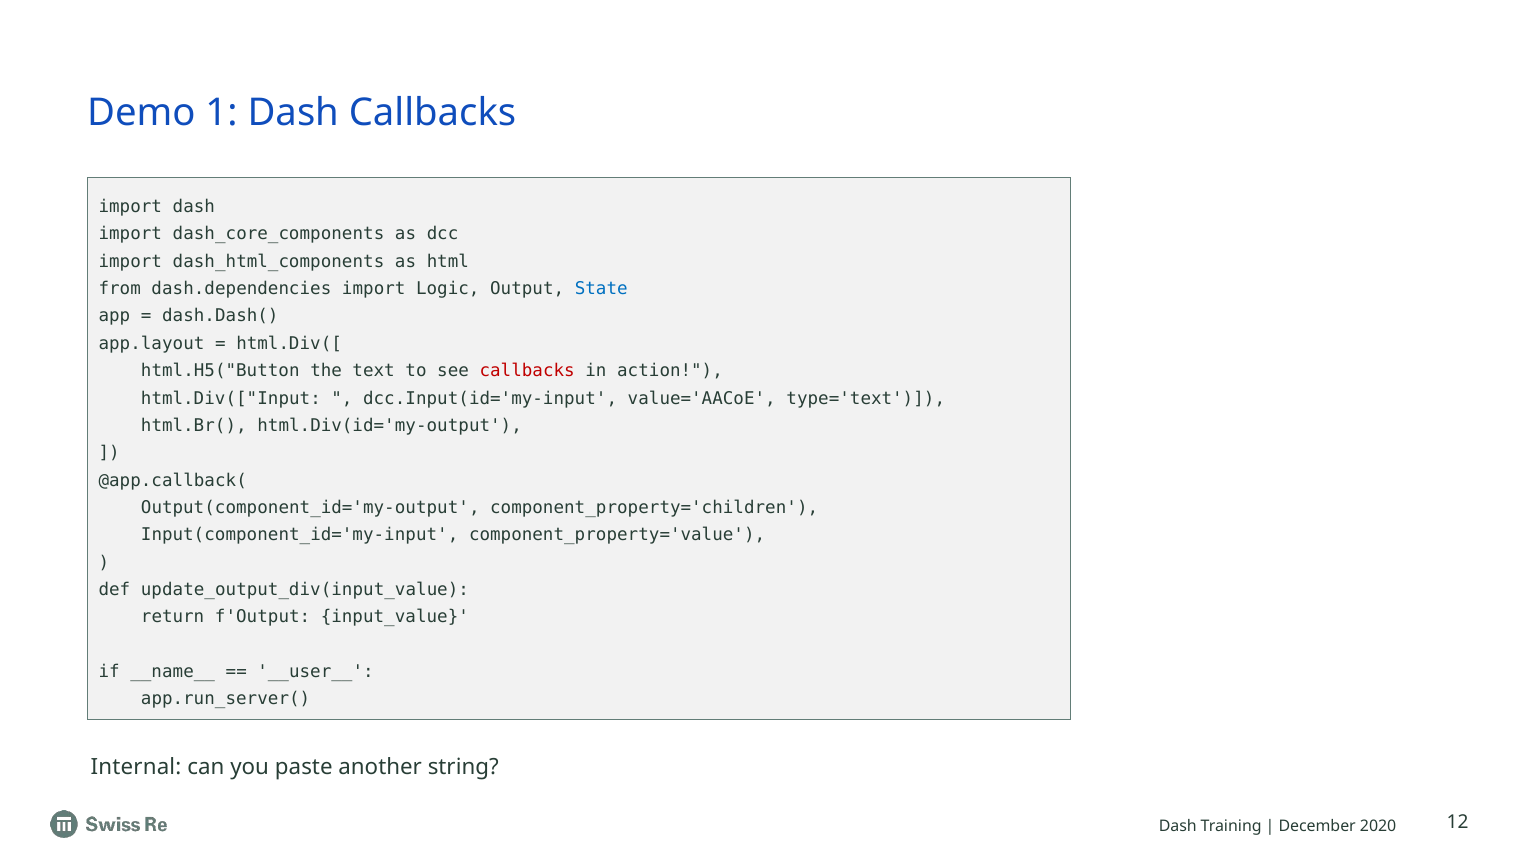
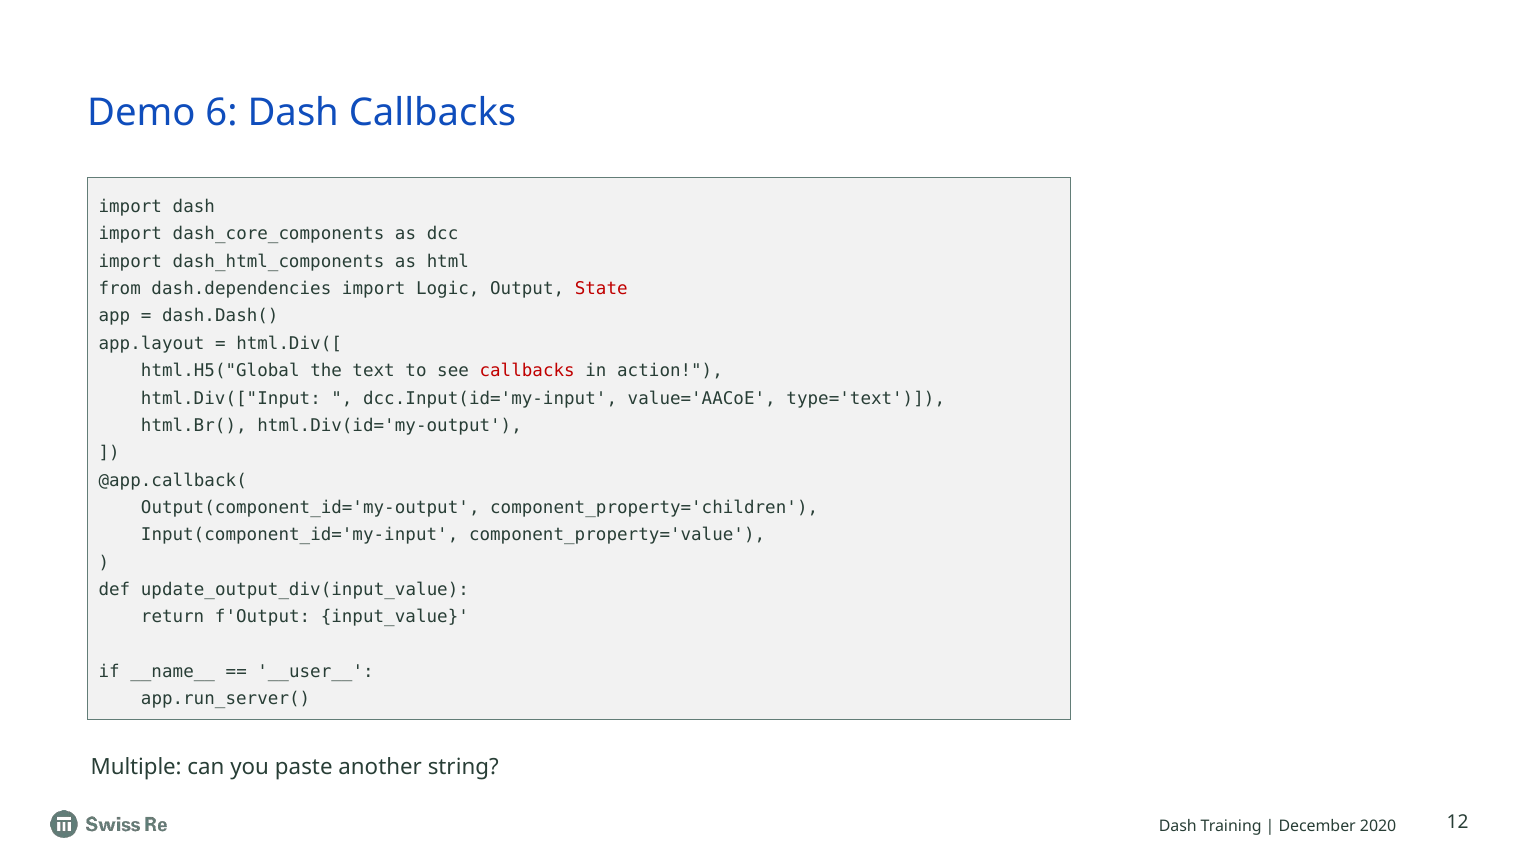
1: 1 -> 6 (222, 113)
State colour: blue -> red (601, 289)
html.H5("Button: html.H5("Button -> html.H5("Global (220, 371)
Internal: Internal -> Multiple (136, 766)
